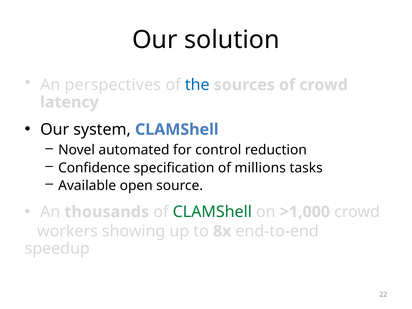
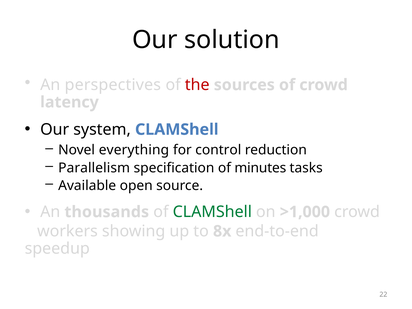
the colour: blue -> red (197, 85)
automated: automated -> everything (134, 150)
Confidence: Confidence -> Parallelism (94, 168)
millions: millions -> minutes (260, 168)
